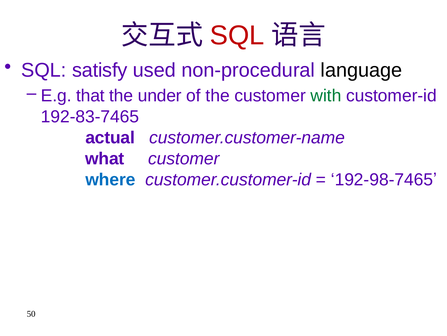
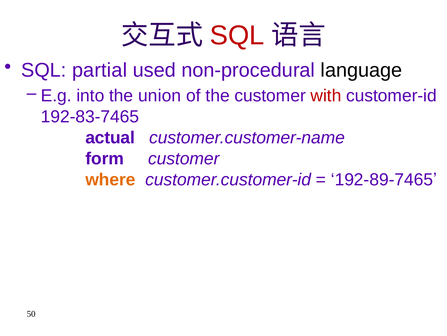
satisfy: satisfy -> partial (100, 70)
that: that -> into (90, 96)
under: under -> union (160, 96)
with colour: green -> red (326, 96)
what: what -> form (105, 158)
where colour: blue -> orange (111, 179)
192-98-7465: 192-98-7465 -> 192-89-7465 (384, 179)
